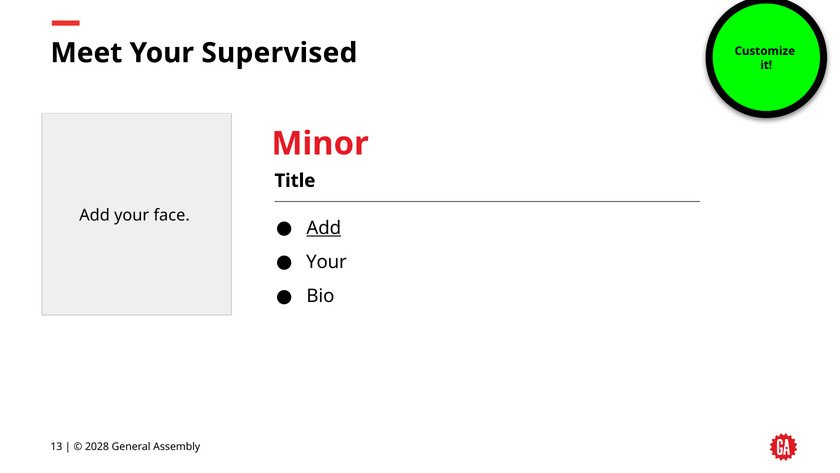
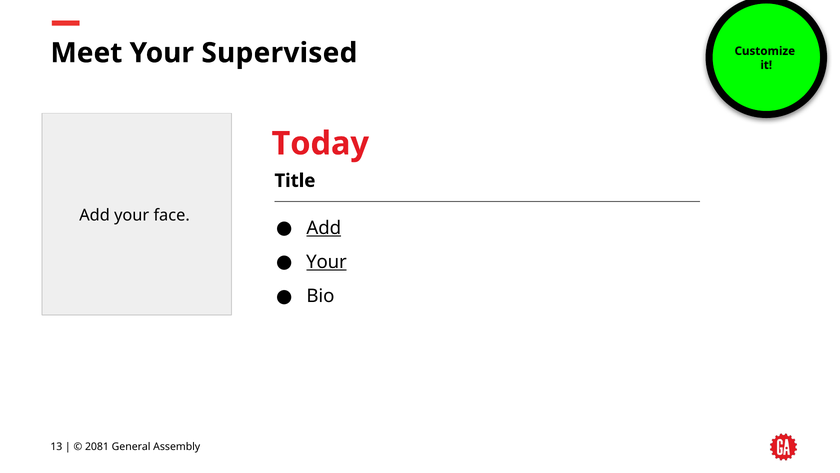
Minor: Minor -> Today (320, 143)
Your underline: none -> present (326, 262)
2028: 2028 -> 2081 (97, 446)
